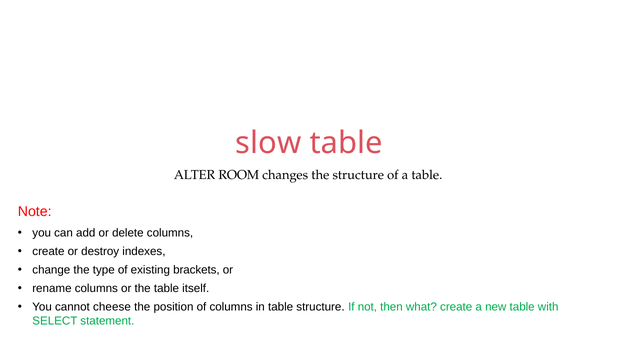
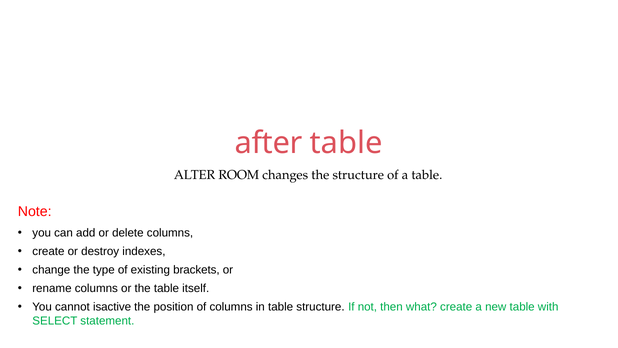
slow: slow -> after (269, 143)
cheese: cheese -> isactive (112, 307)
